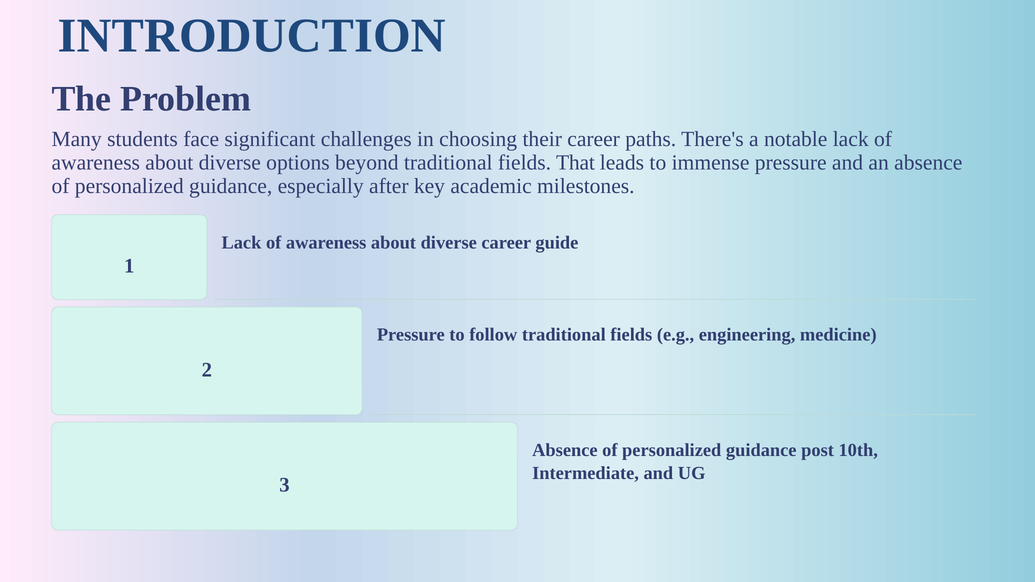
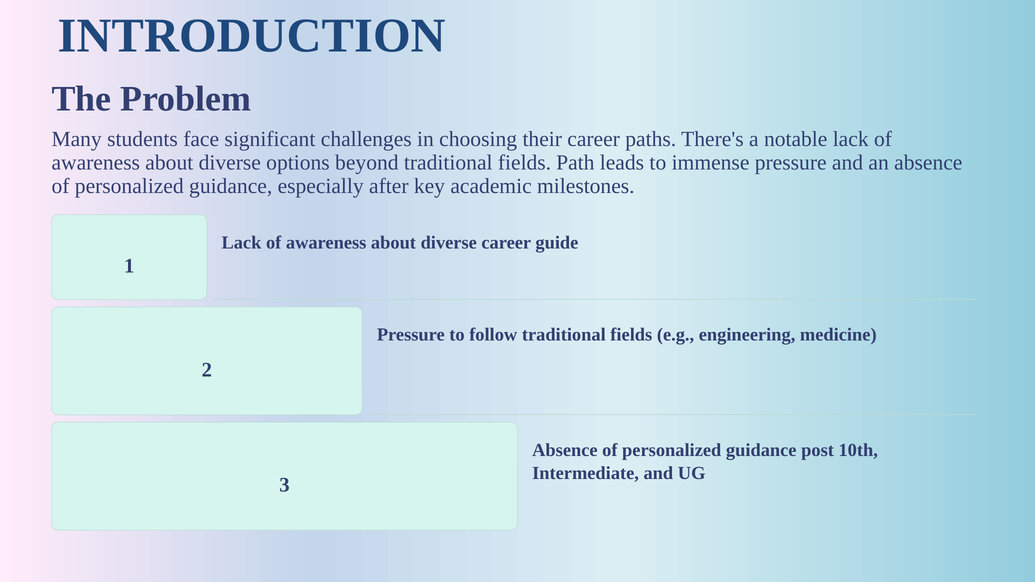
That: That -> Path (575, 163)
